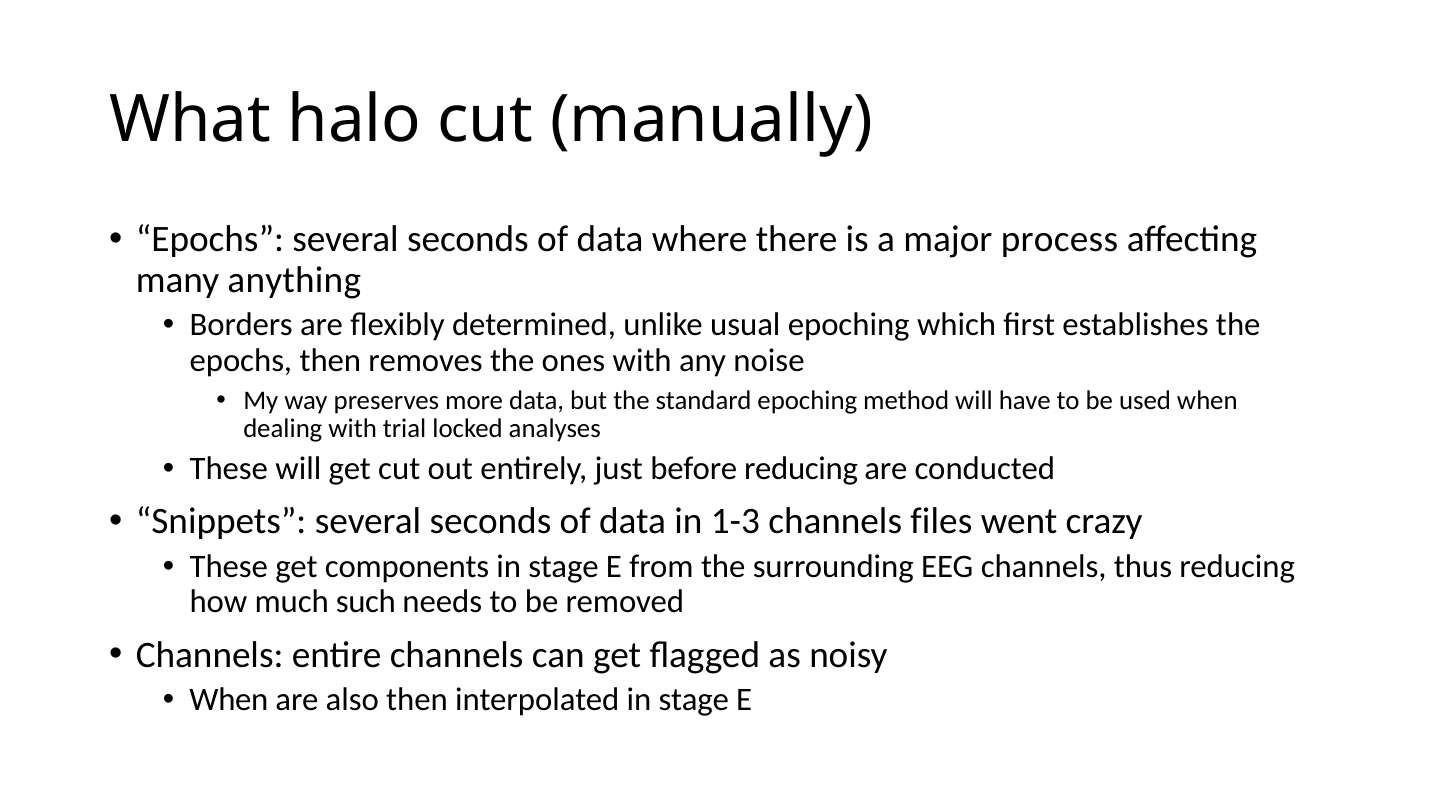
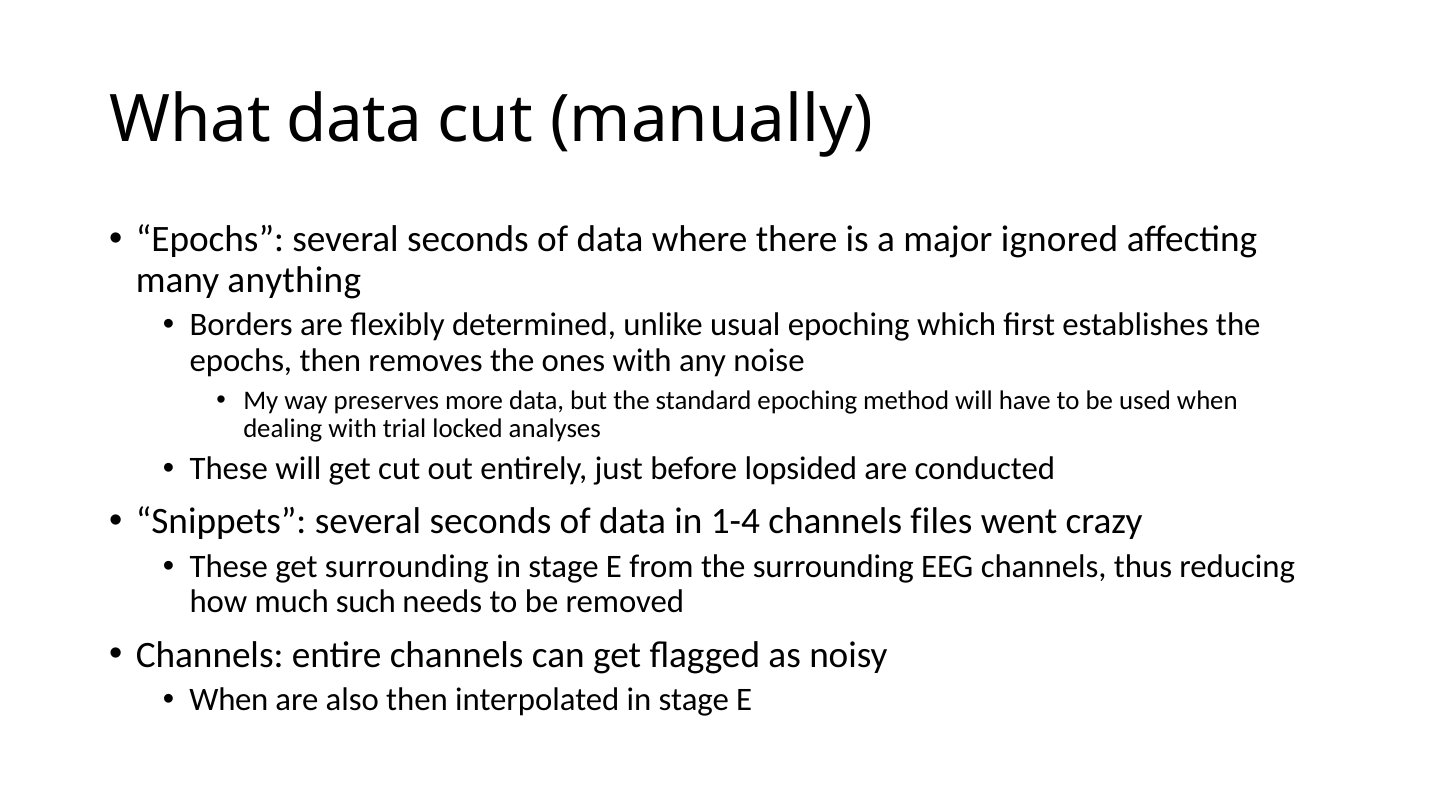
What halo: halo -> data (355, 120)
process: process -> ignored (1059, 240)
before reducing: reducing -> lopsided (801, 469)
1-3: 1-3 -> 1-4 (735, 521)
get components: components -> surrounding (407, 567)
